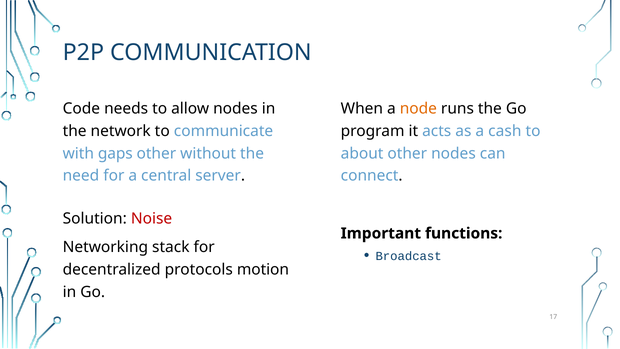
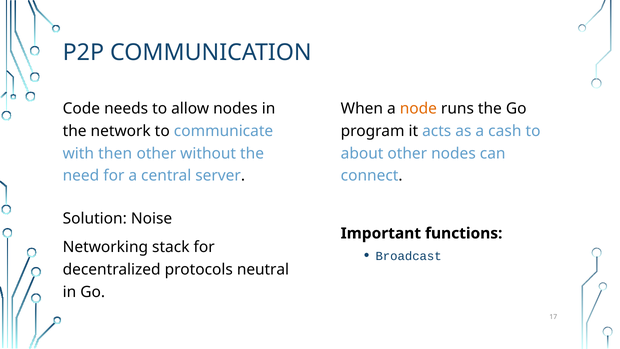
gaps: gaps -> then (115, 153)
Noise colour: red -> black (152, 218)
motion: motion -> neutral (263, 269)
